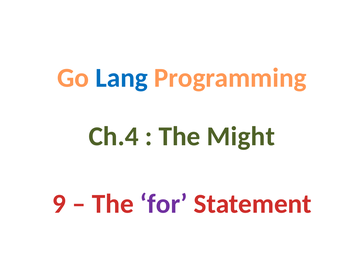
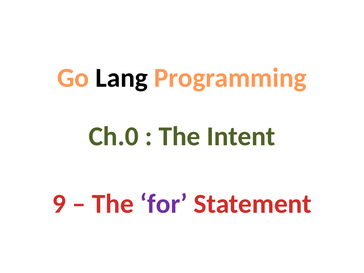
Lang colour: blue -> black (122, 78)
Ch.4: Ch.4 -> Ch.0 (114, 136)
Might: Might -> Intent (241, 136)
